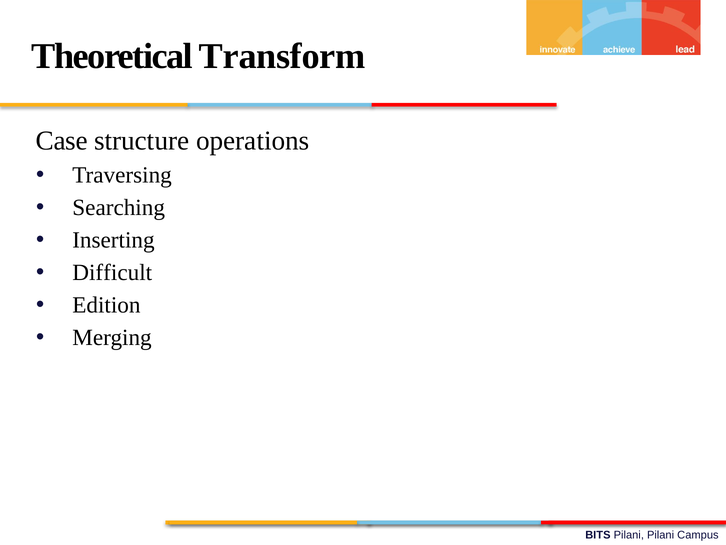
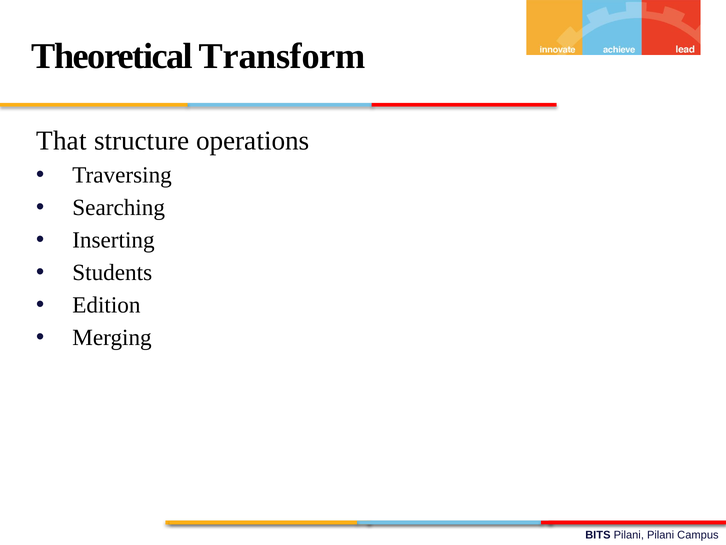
Case: Case -> That (62, 140)
Difficult: Difficult -> Students (112, 272)
